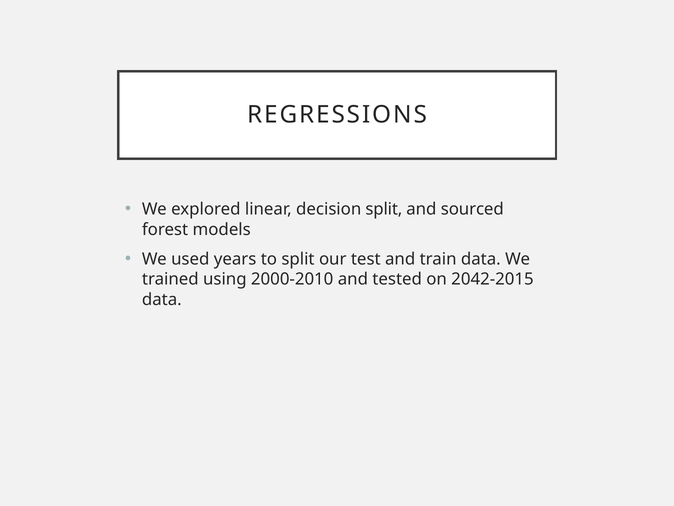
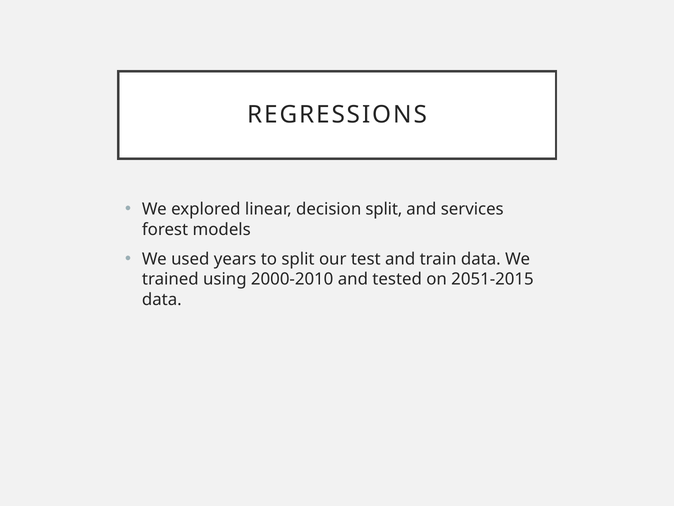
sourced: sourced -> services (472, 209)
2042-2015: 2042-2015 -> 2051-2015 (492, 279)
